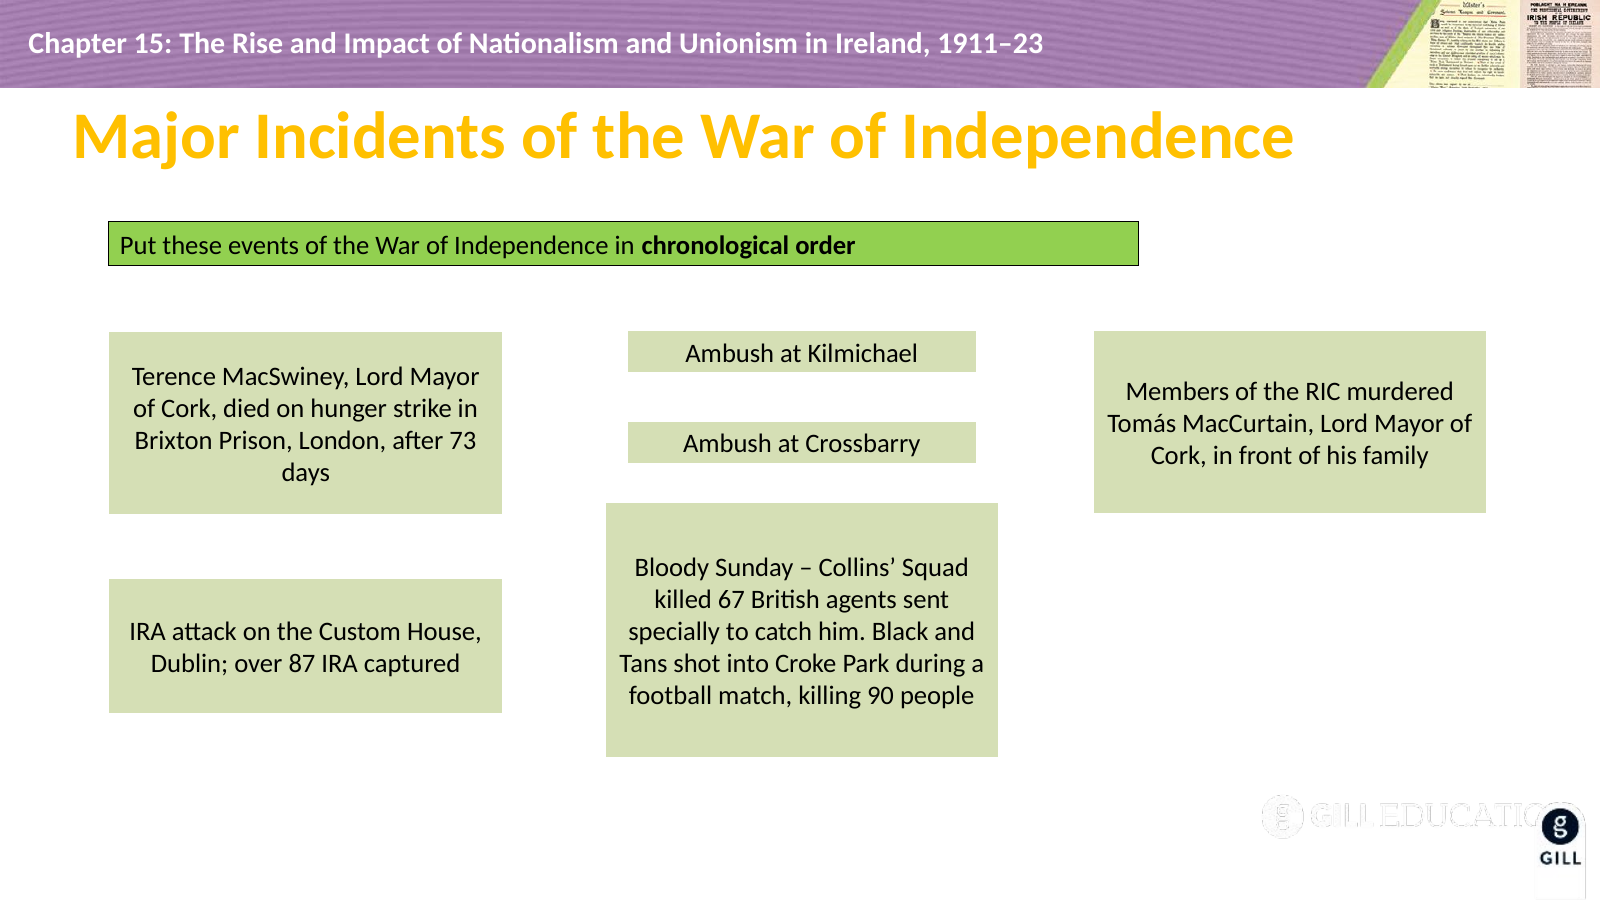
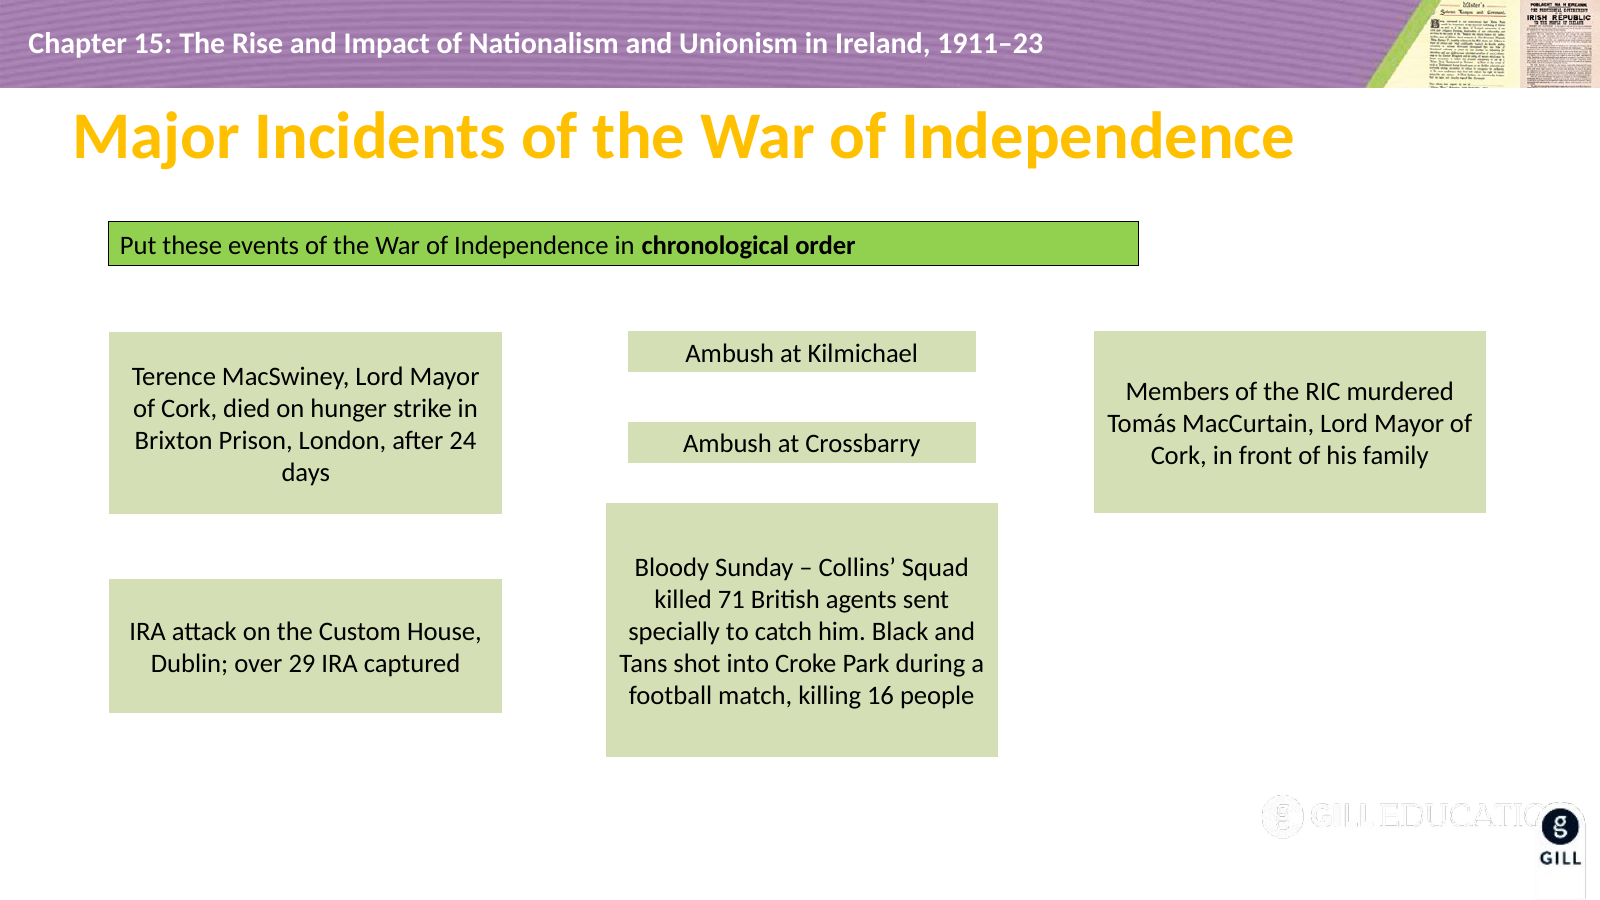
73: 73 -> 24 (463, 440)
67: 67 -> 71 (731, 600)
87: 87 -> 29 (302, 664)
90: 90 -> 16 (881, 696)
